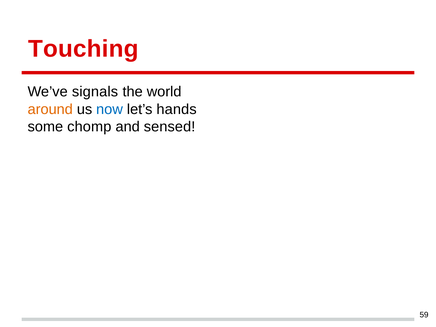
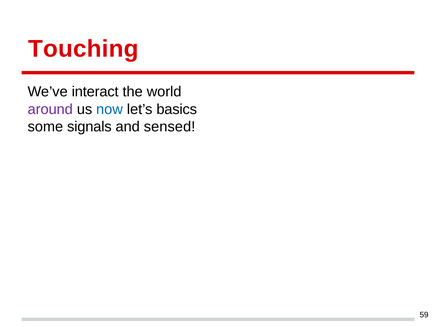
signals: signals -> interact (95, 92)
around colour: orange -> purple (50, 109)
hands: hands -> basics (177, 109)
chomp: chomp -> signals (89, 127)
